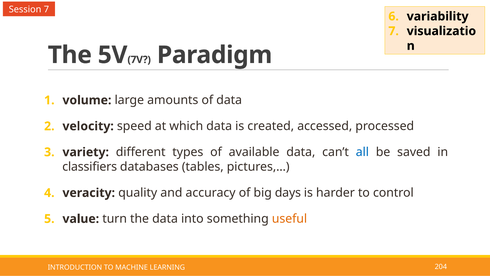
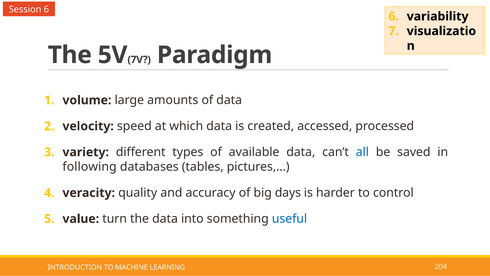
Session 7: 7 -> 6 (46, 9)
classifiers: classifiers -> following (90, 167)
useful colour: orange -> blue (290, 219)
